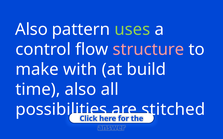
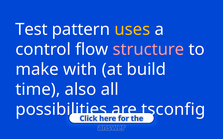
Also: Also -> Test (31, 30)
uses colour: light green -> yellow (132, 30)
stitched: stitched -> tsconfig (173, 110)
